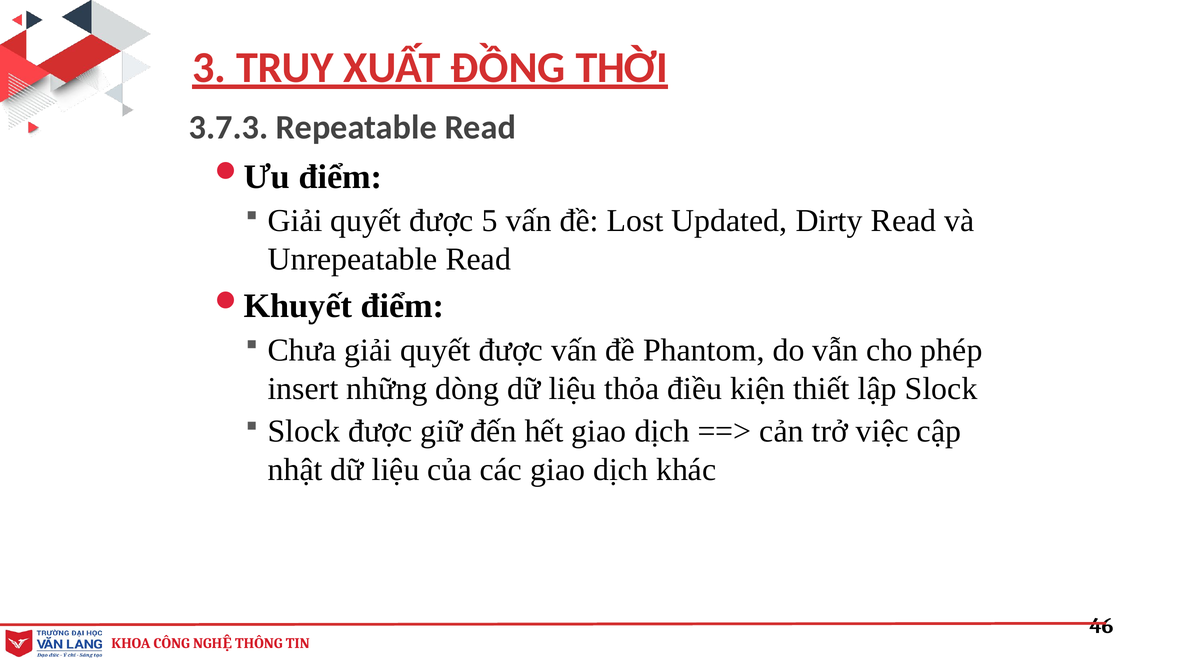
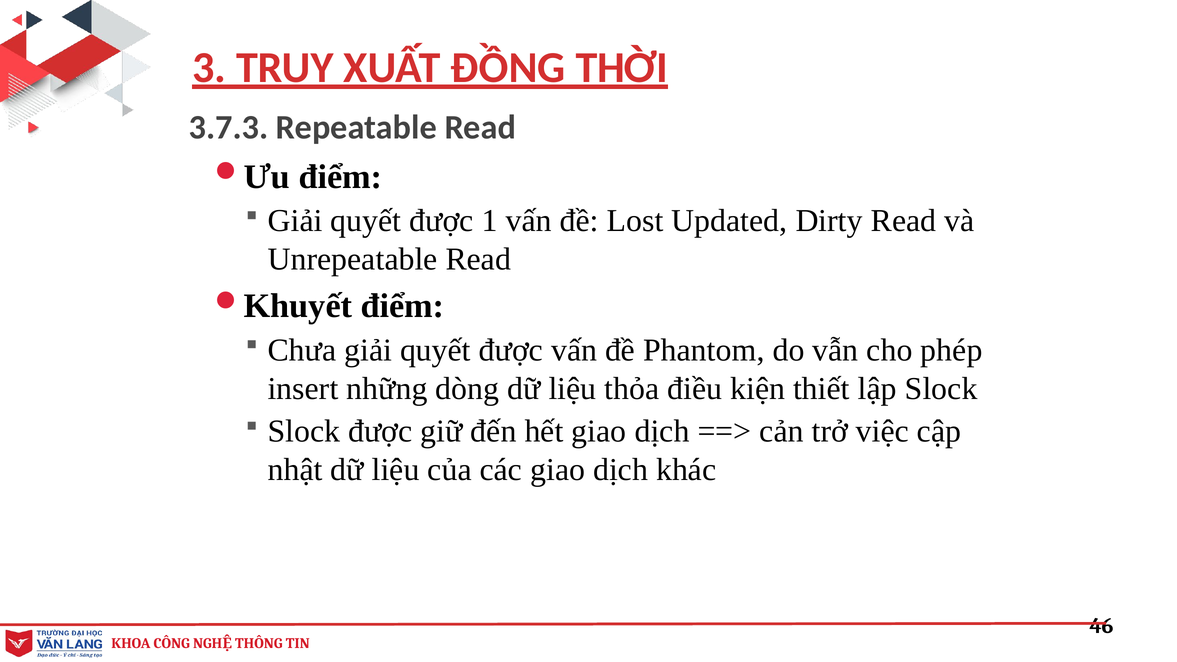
5: 5 -> 1 (490, 221)
